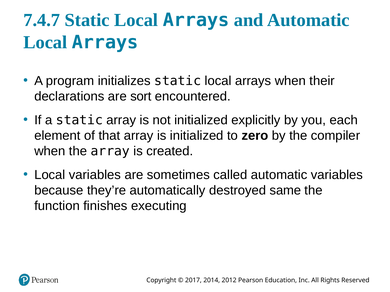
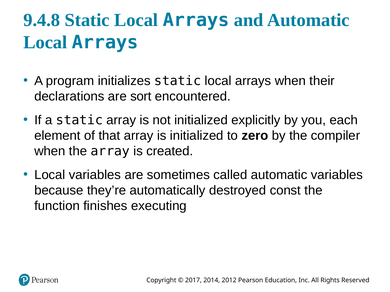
7.4.7: 7.4.7 -> 9.4.8 (42, 20)
same: same -> const (285, 191)
